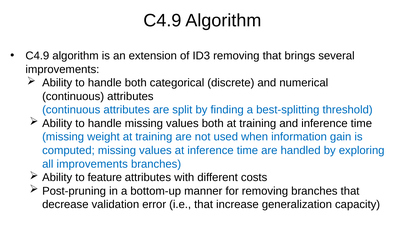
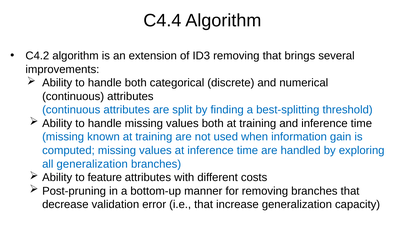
C4.9: C4.9 -> C4.4 (162, 21)
C4.9: C4.9 -> C4.2 (37, 56)
weight: weight -> known (104, 137)
all improvements: improvements -> generalization (92, 164)
